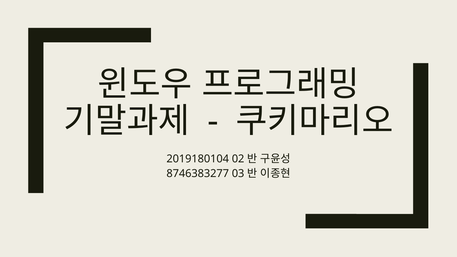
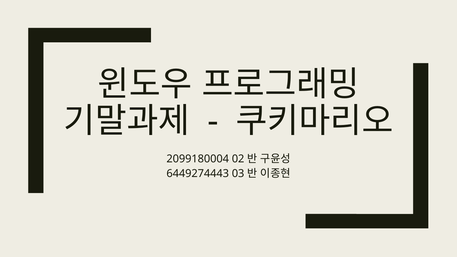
2019180104: 2019180104 -> 2099180004 (198, 159)
8746383277: 8746383277 -> 6449274443 (198, 174)
